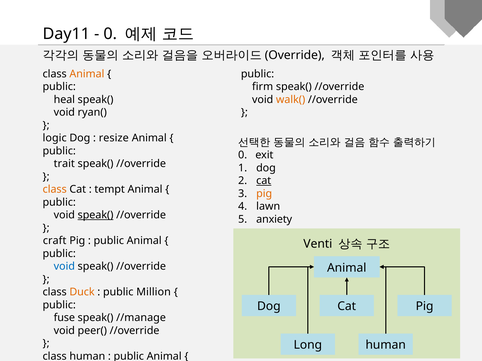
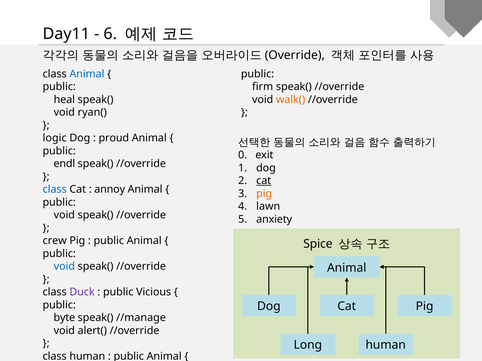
0: 0 -> 6 (110, 34)
Animal colour: orange -> blue (87, 74)
resize: resize -> proud (114, 138)
trait: trait -> endl (64, 164)
class colour: orange -> blue (55, 190)
tempt: tempt -> annoy (110, 190)
speak( underline: present -> none (96, 215)
craft: craft -> crew (55, 241)
Venti: Venti -> Spice (318, 244)
Duck colour: orange -> purple (82, 292)
Million: Million -> Vicious (154, 292)
fuse: fuse -> byte (64, 318)
peer(: peer( -> alert( (92, 331)
